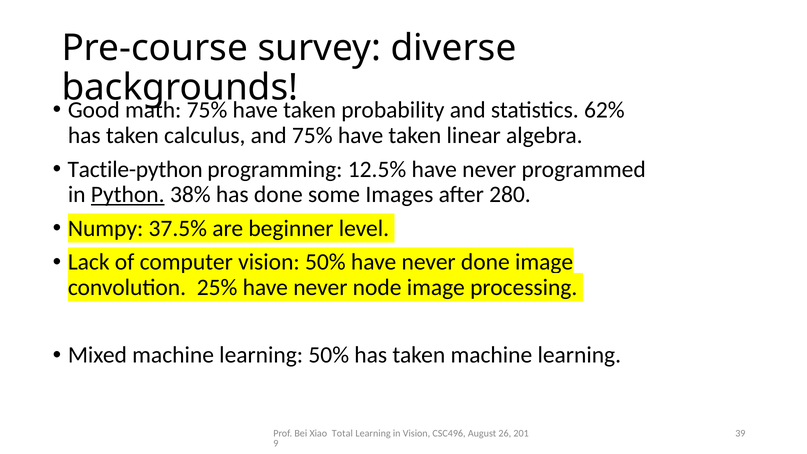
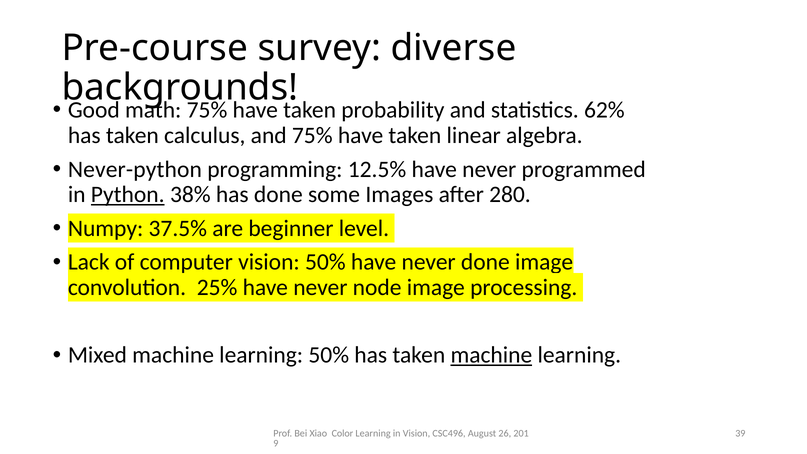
Tactile-python: Tactile-python -> Never-python (135, 169)
machine underline: none -> present (491, 355)
Total: Total -> Color (342, 433)
